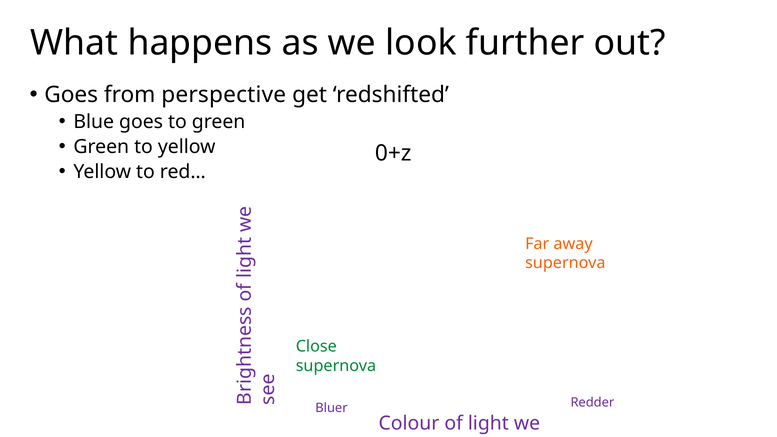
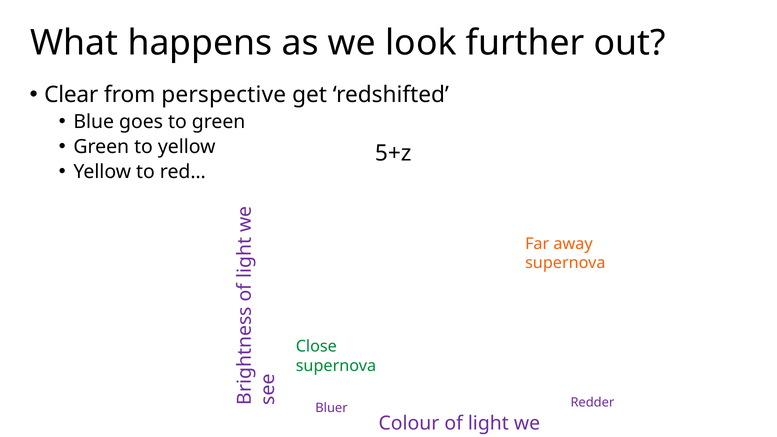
Goes: Goes -> Clear (71, 95)
0+z: 0+z -> 5+z (393, 154)
